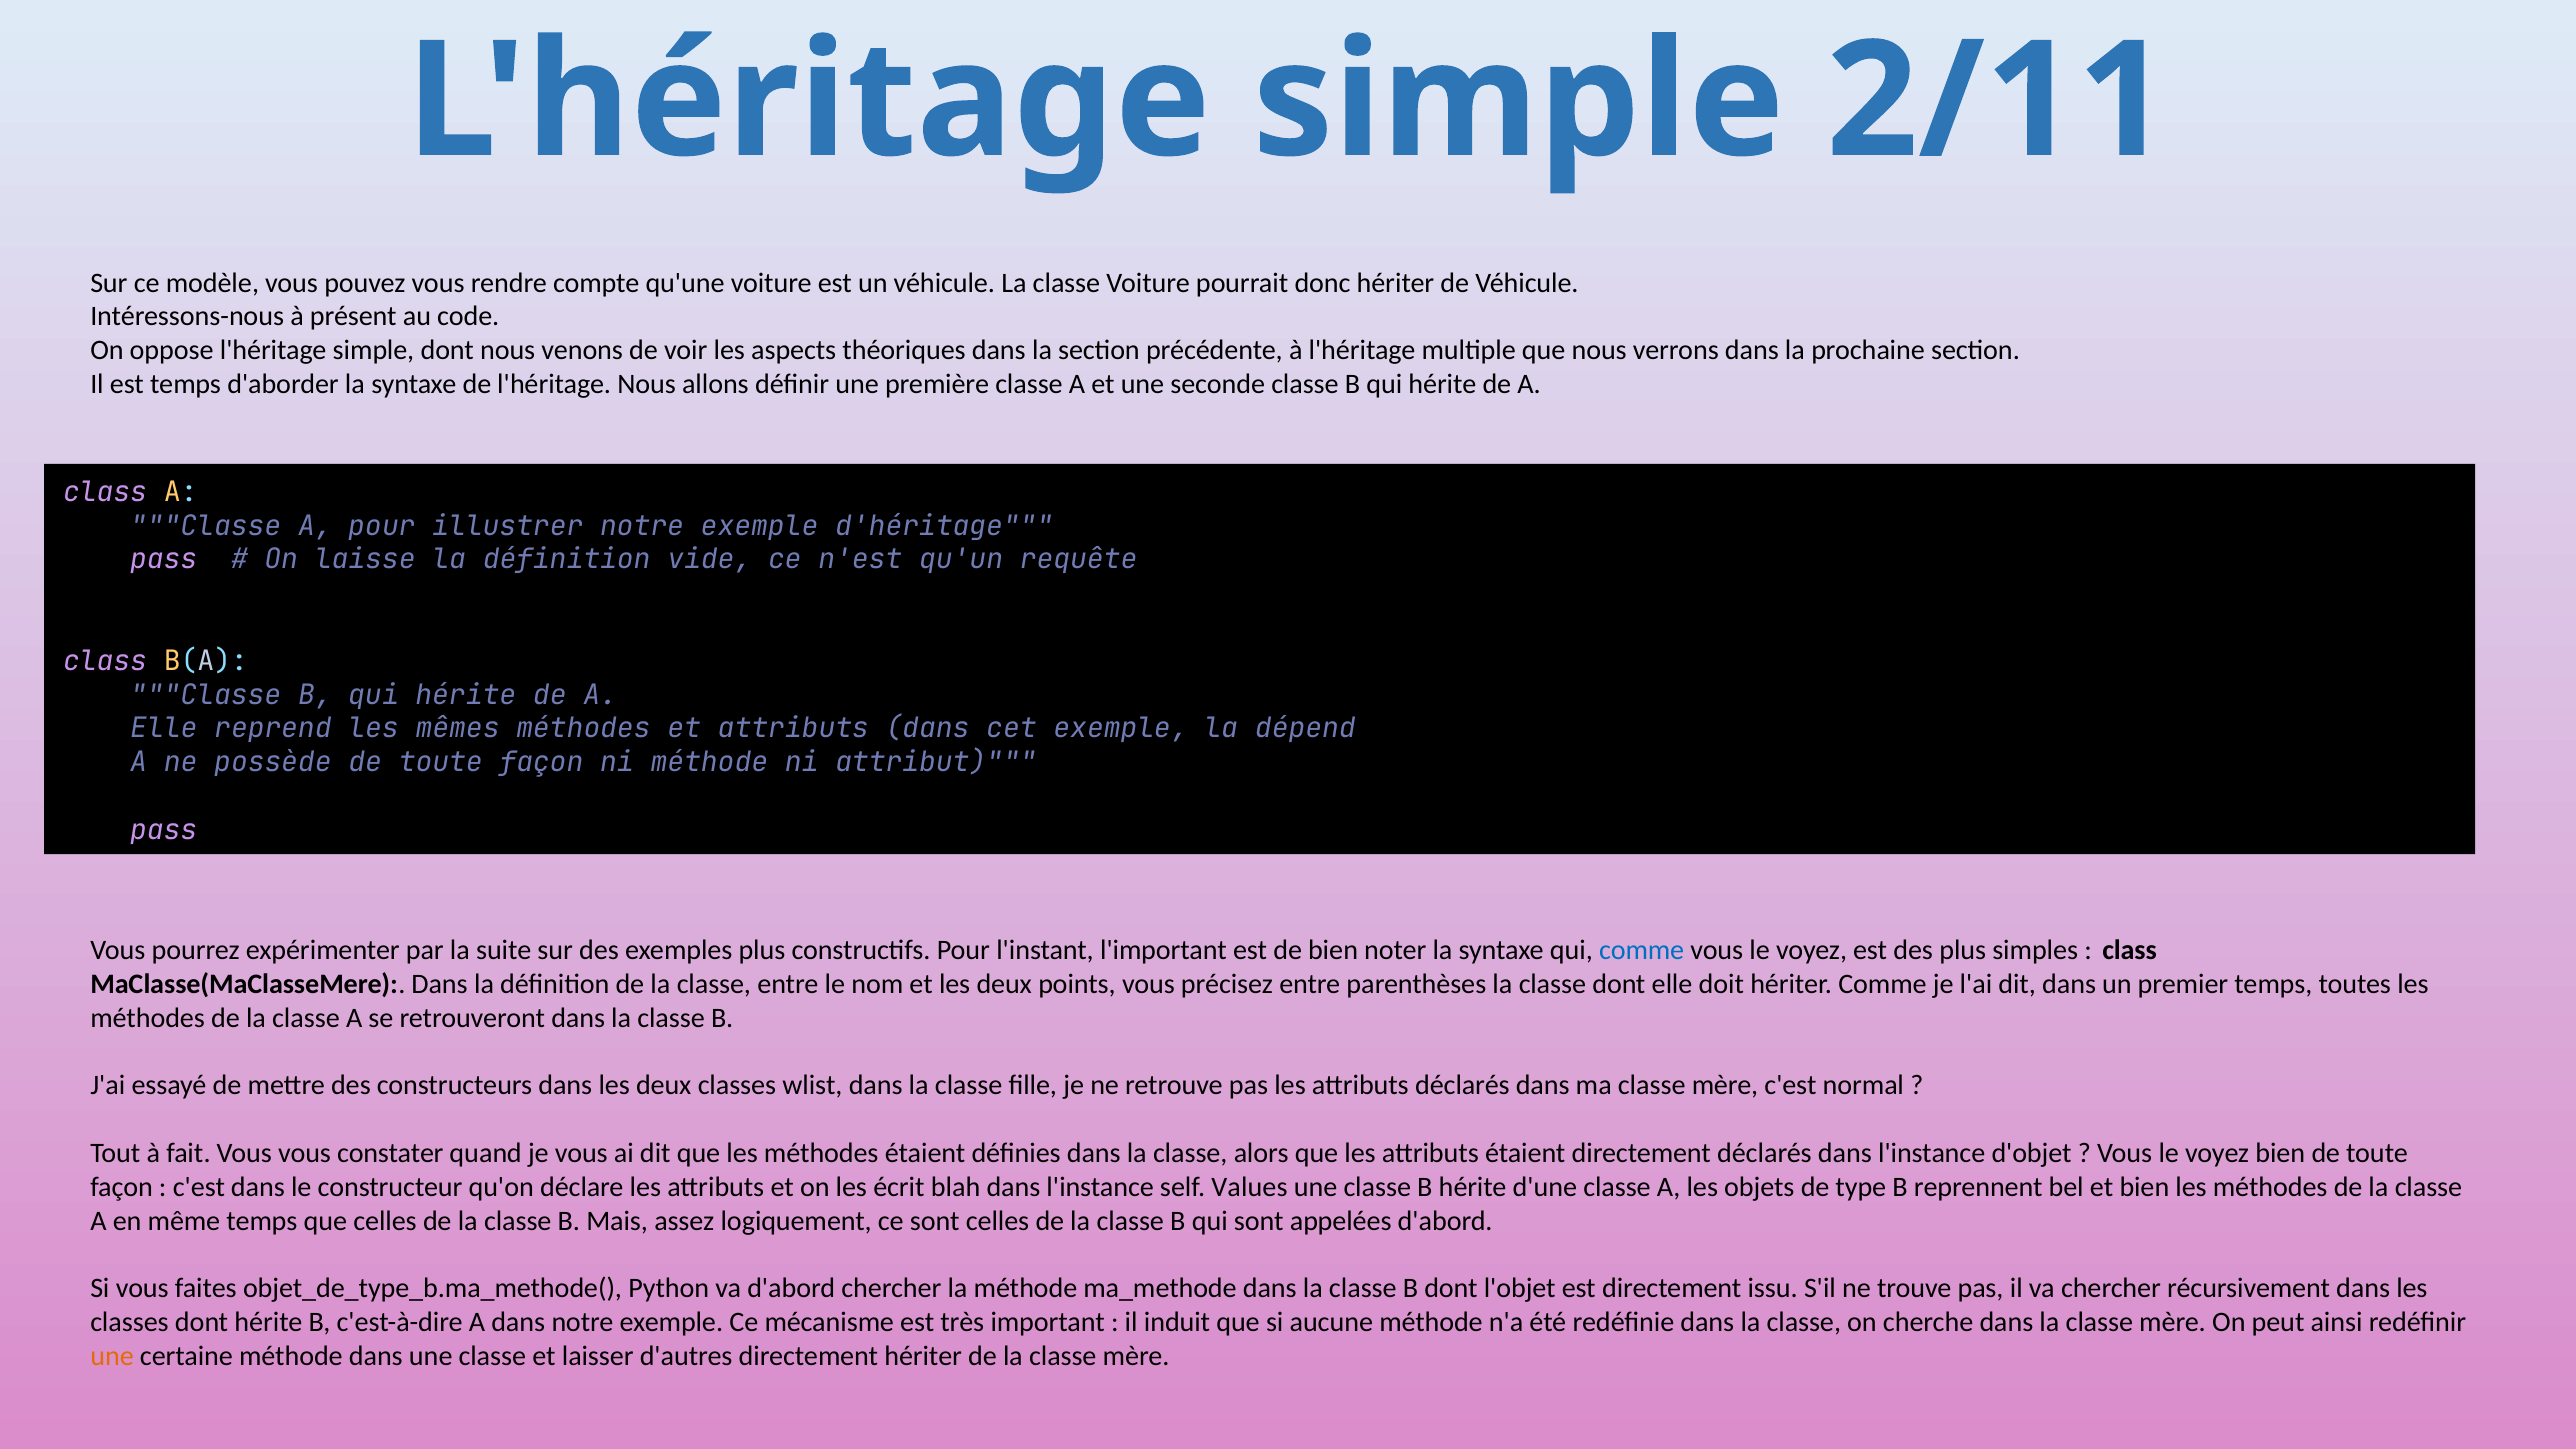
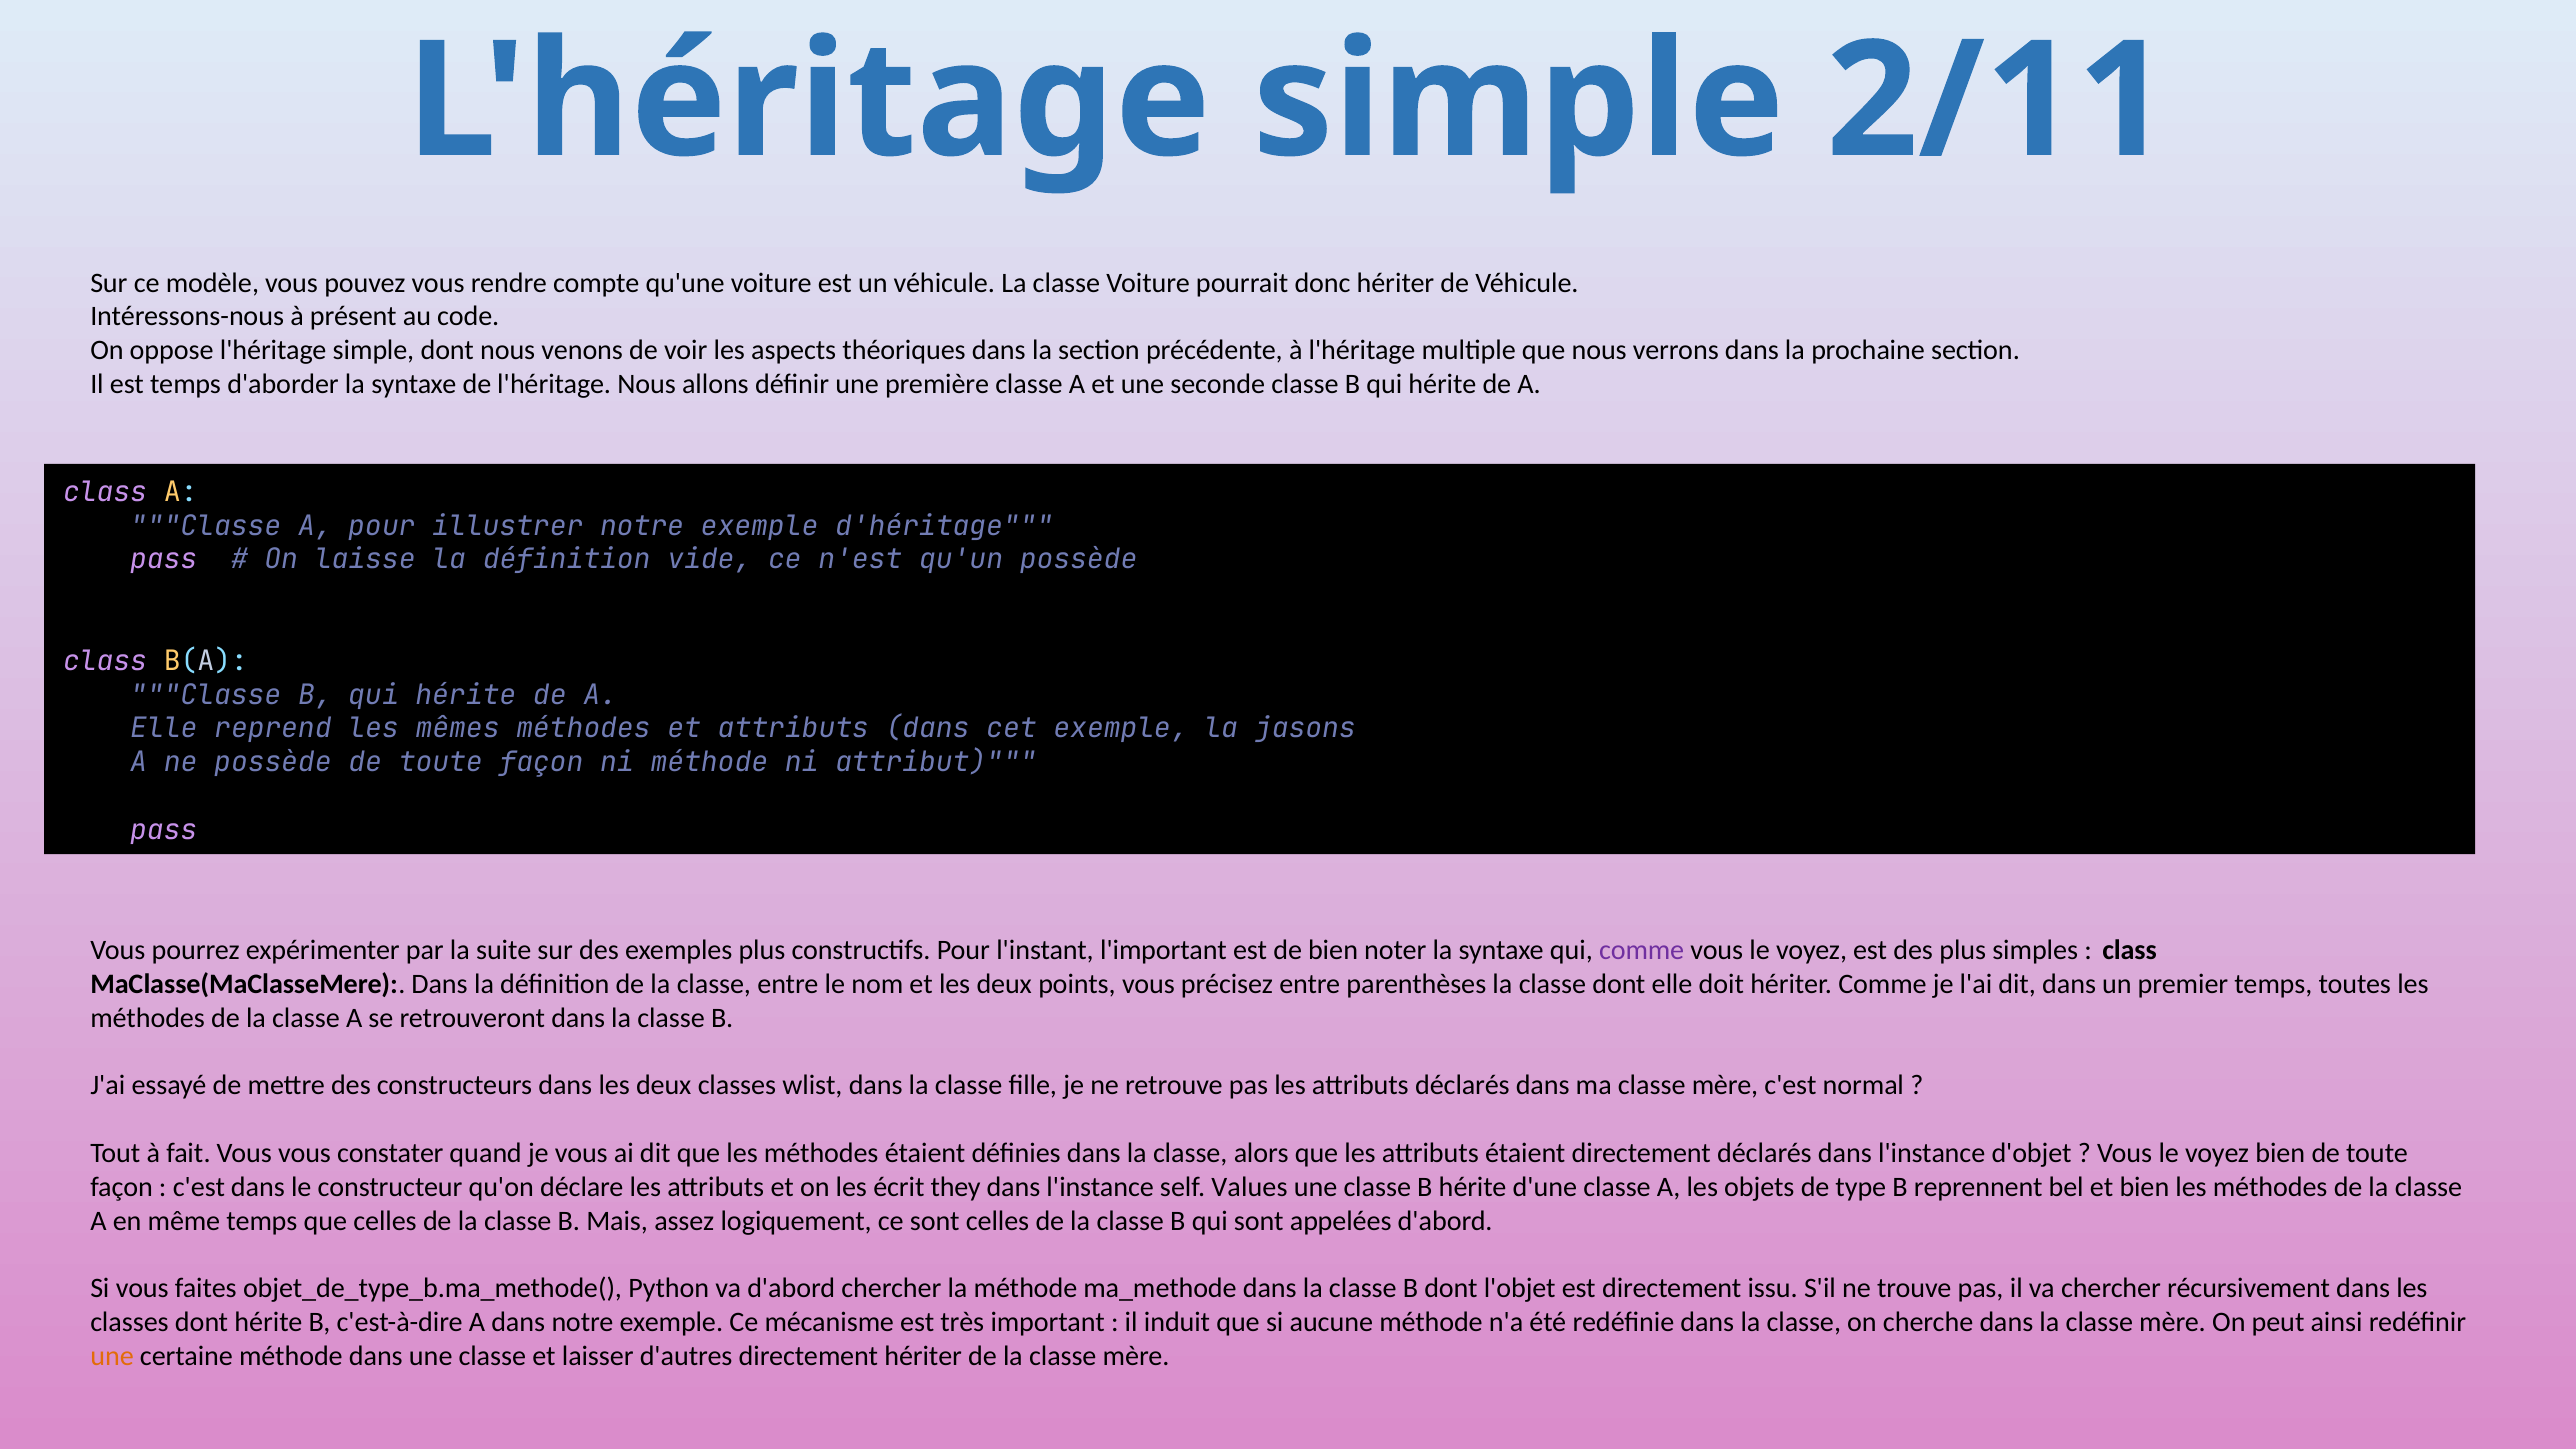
qu'un requête: requête -> possède (1079, 560)
dépend: dépend -> jasons (1305, 729)
comme colour: blue -> purple (1642, 951)
blah: blah -> they (956, 1187)
